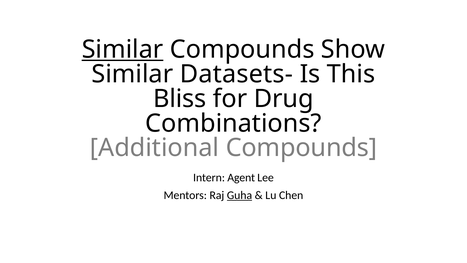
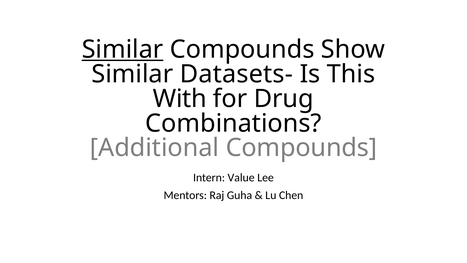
Bliss: Bliss -> With (180, 99)
Agent: Agent -> Value (241, 178)
Guha underline: present -> none (239, 195)
